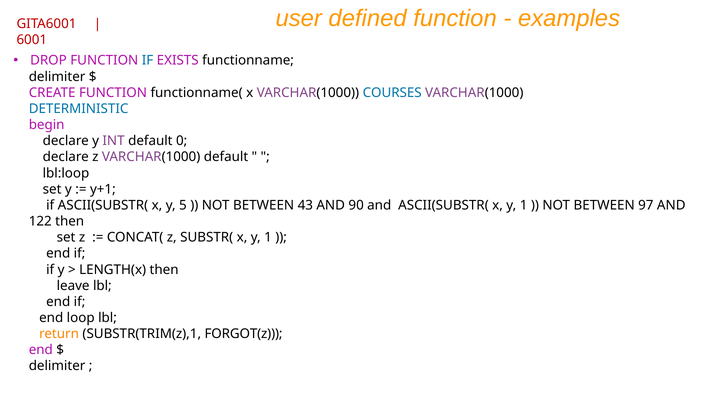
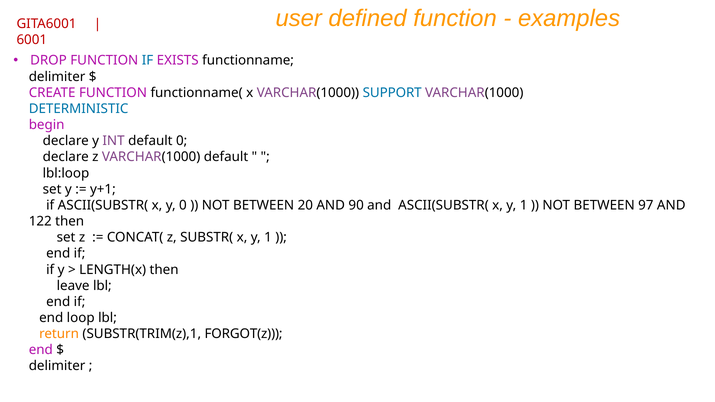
COURSES: COURSES -> SUPPORT (392, 93)
y 5: 5 -> 0 (183, 205)
43: 43 -> 20 (305, 205)
